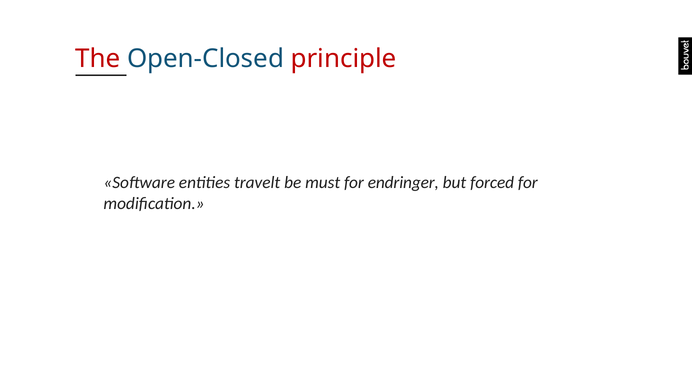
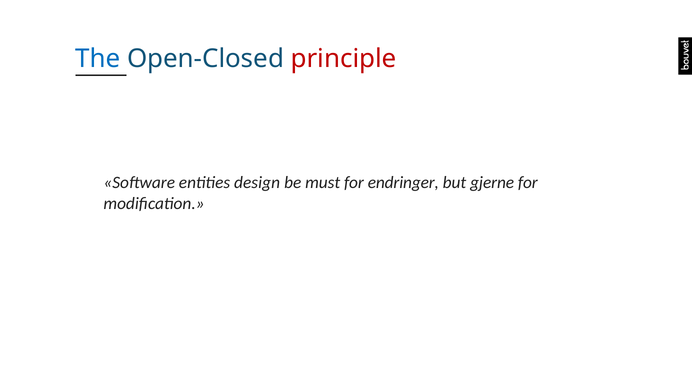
The colour: red -> blue (98, 59)
travelt: travelt -> design (257, 183)
forced: forced -> gjerne (492, 183)
